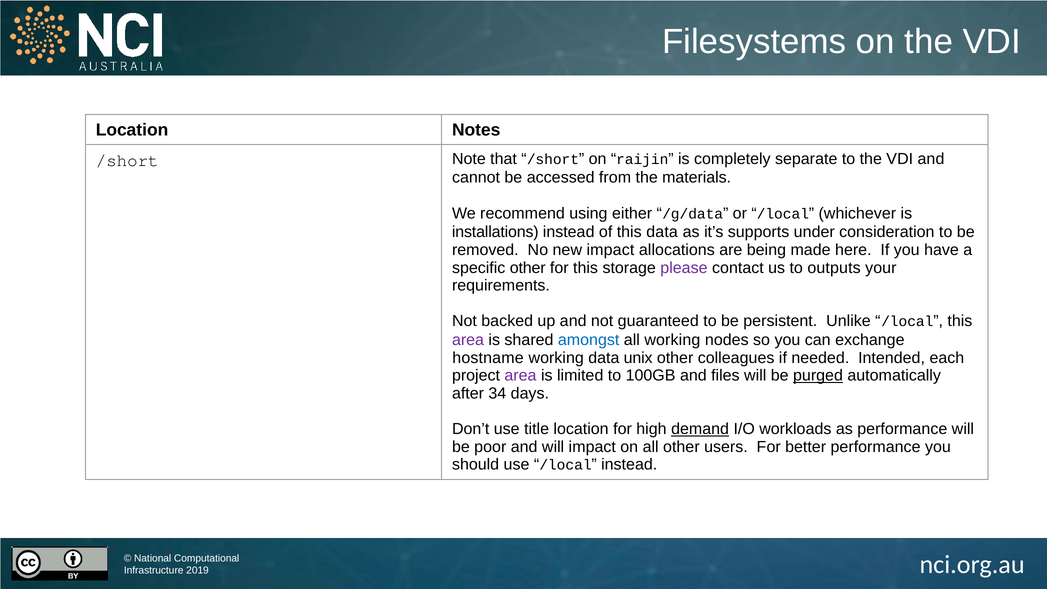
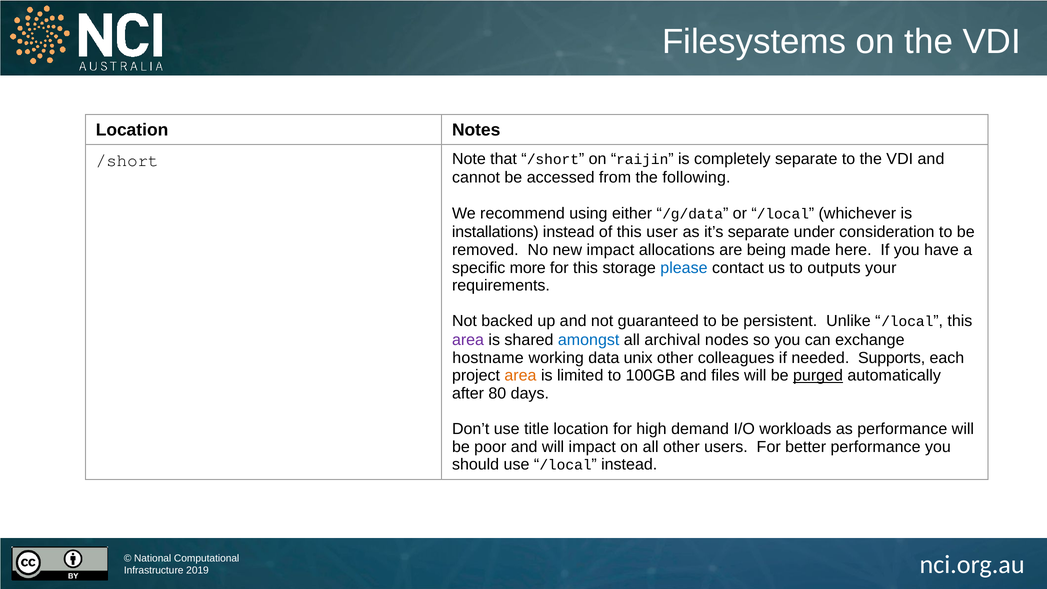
materials: materials -> following (696, 178)
this data: data -> user (662, 232)
it’s supports: supports -> separate (759, 232)
specific other: other -> more (528, 268)
please colour: purple -> blue (684, 268)
all working: working -> archival (672, 340)
Intended: Intended -> Supports (892, 358)
area colour: purple -> orange (520, 376)
34: 34 -> 80 (497, 393)
demand underline: present -> none (700, 429)
